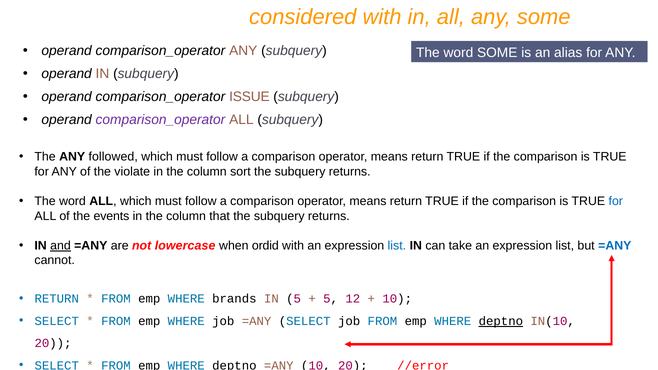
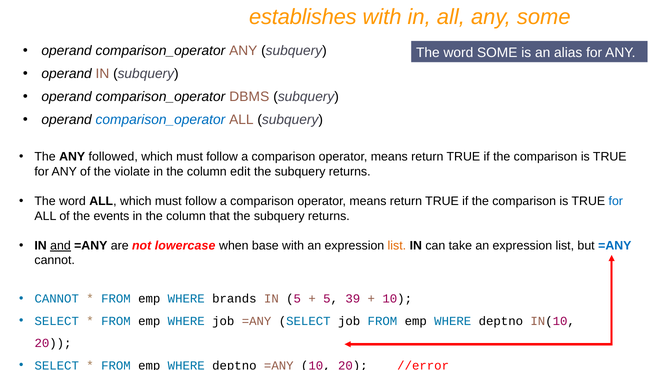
considered: considered -> establishes (303, 17)
ISSUE: ISSUE -> DBMS (249, 97)
comparison_operator colour: purple -> blue (160, 120)
sort: sort -> edit (240, 172)
ordid: ordid -> base (265, 246)
list colour: blue -> orange (397, 246)
RETURN: RETURN -> CANNOT (57, 299)
12: 12 -> 39 (353, 299)
deptno underline: present -> none (501, 321)
